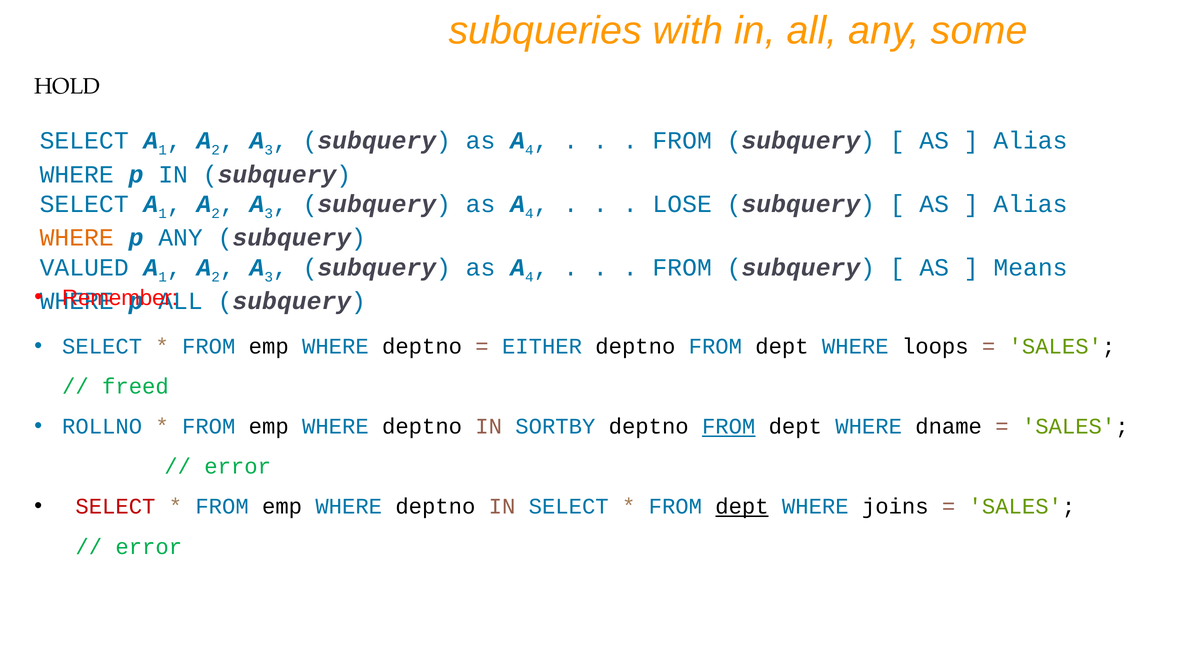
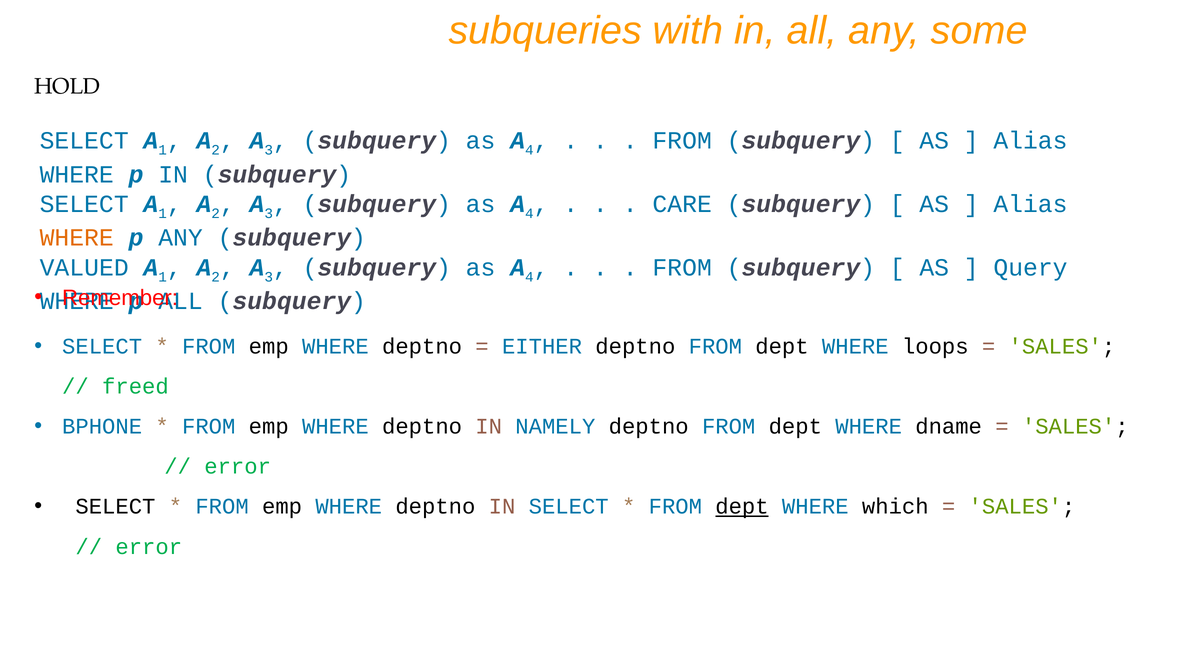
LOSE: LOSE -> CARE (682, 204)
Means: Means -> Query (1030, 267)
ROLLNO: ROLLNO -> BPHONE (102, 426)
SORTBY: SORTBY -> NAMELY (555, 426)
FROM underline: present -> none (729, 426)
SELECT colour: red -> black (115, 506)
joins: joins -> which (895, 506)
